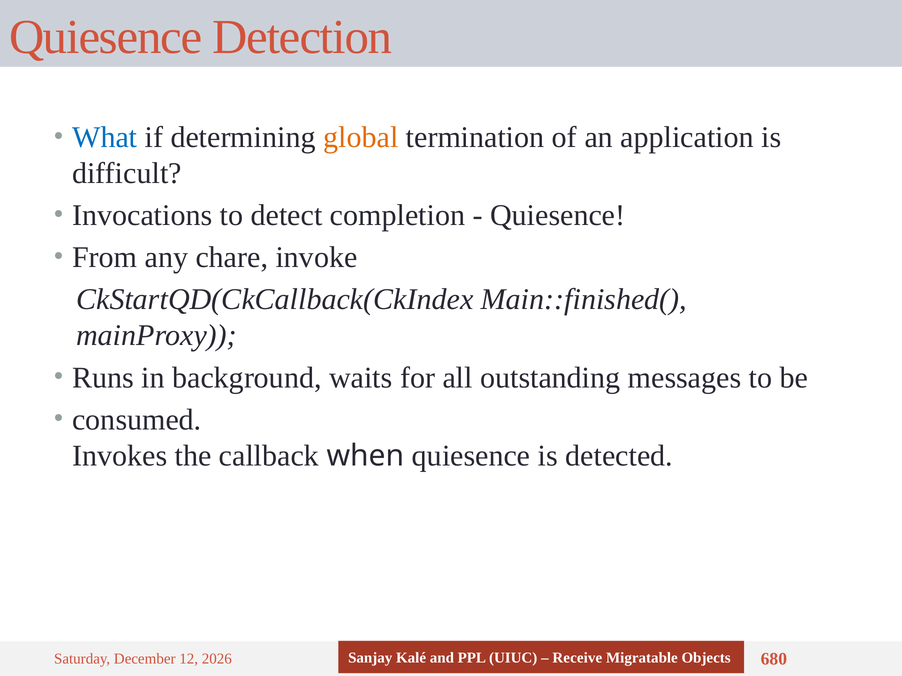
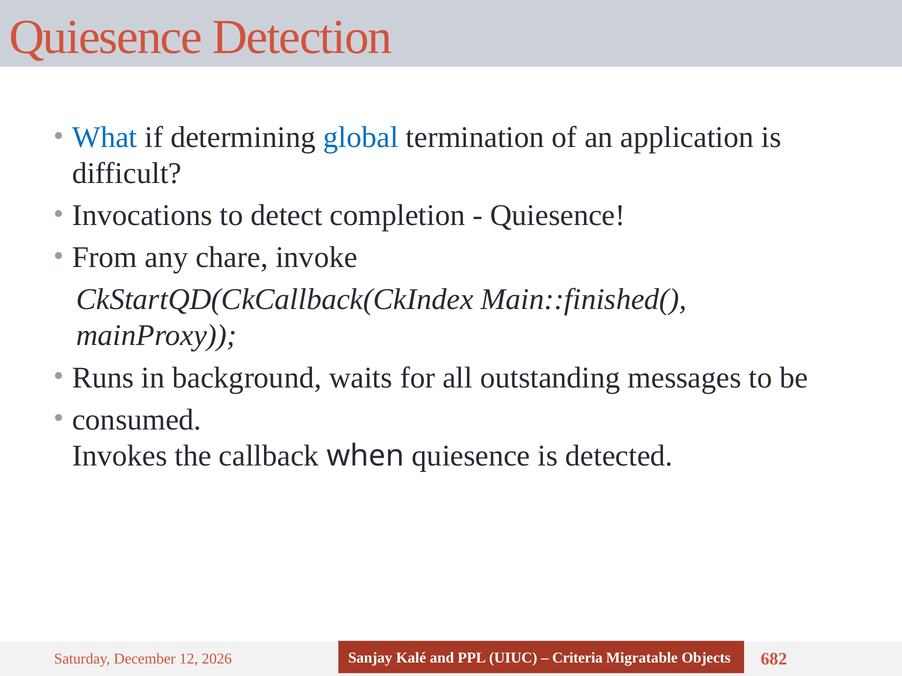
global colour: orange -> blue (361, 137)
Receive: Receive -> Criteria (577, 659)
680: 680 -> 682 (774, 659)
